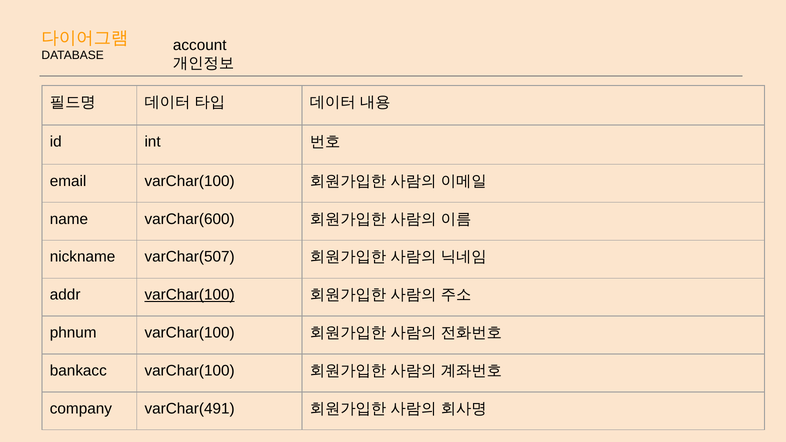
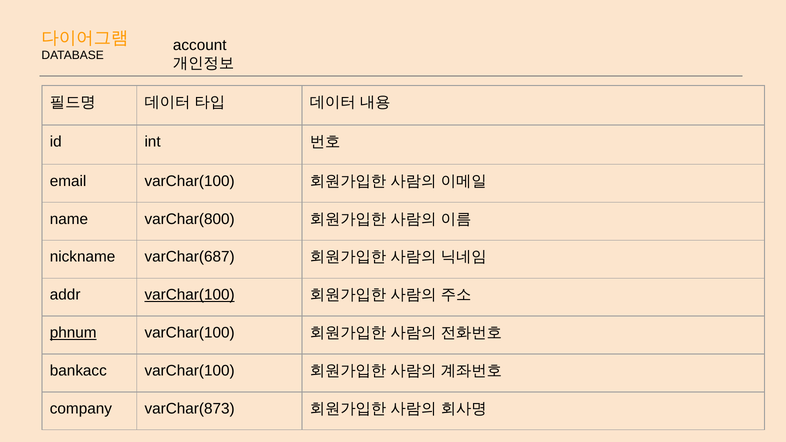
varChar(600: varChar(600 -> varChar(800 (190, 219)
varChar(507: varChar(507 -> varChar(687 (190, 257)
phnum underline: none -> present (73, 333)
varChar(491: varChar(491 -> varChar(873 (190, 409)
